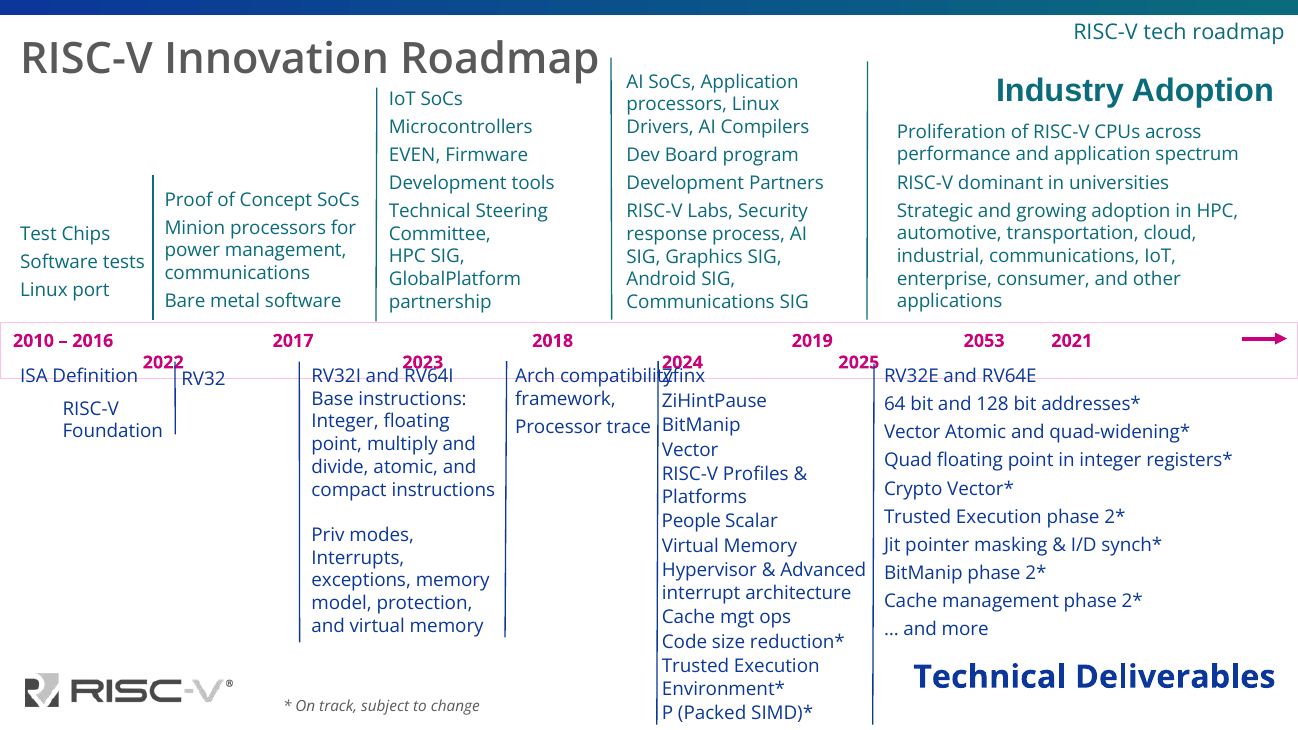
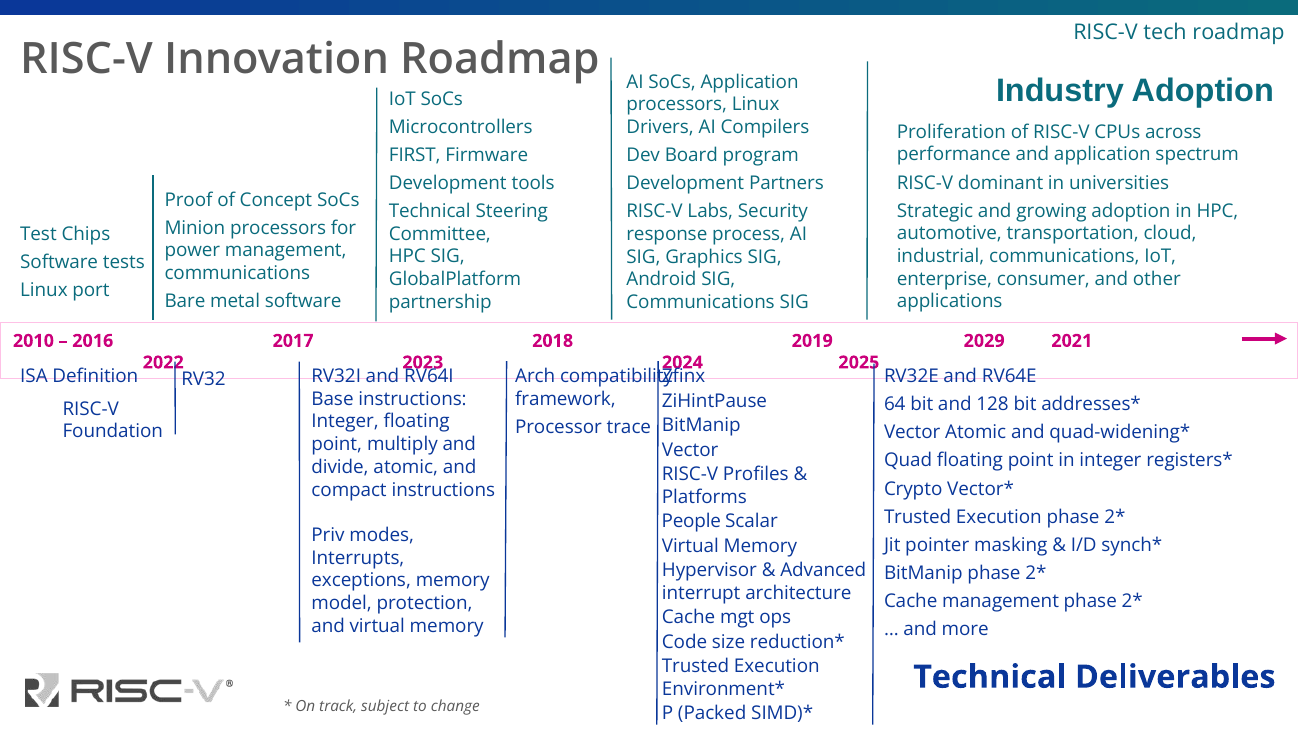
EVEN: EVEN -> FIRST (415, 155)
2053: 2053 -> 2029 (984, 341)
